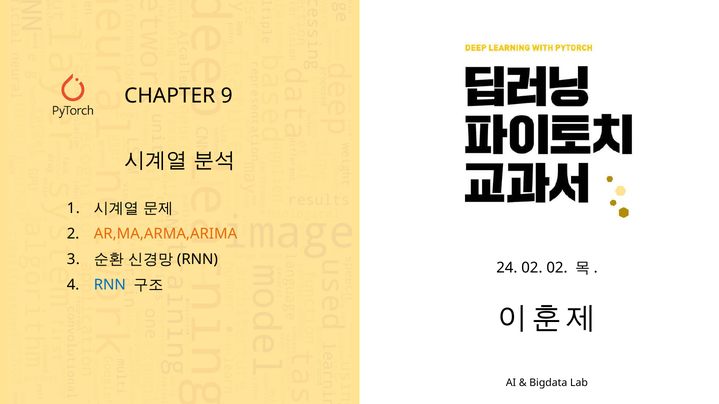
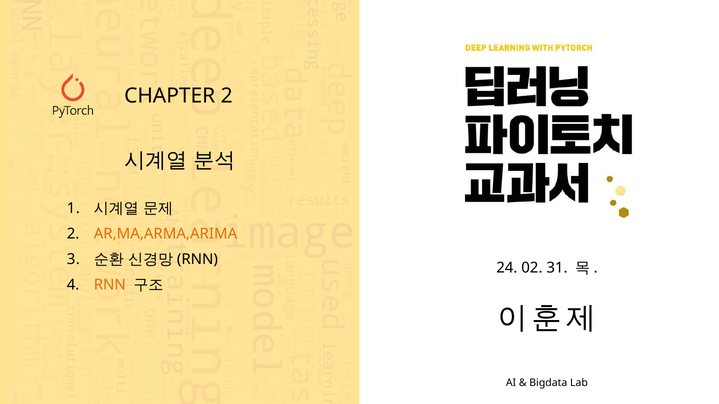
CHAPTER 9: 9 -> 2 (227, 96)
02 02: 02 -> 31 (557, 268)
RNN colour: blue -> orange (110, 285)
